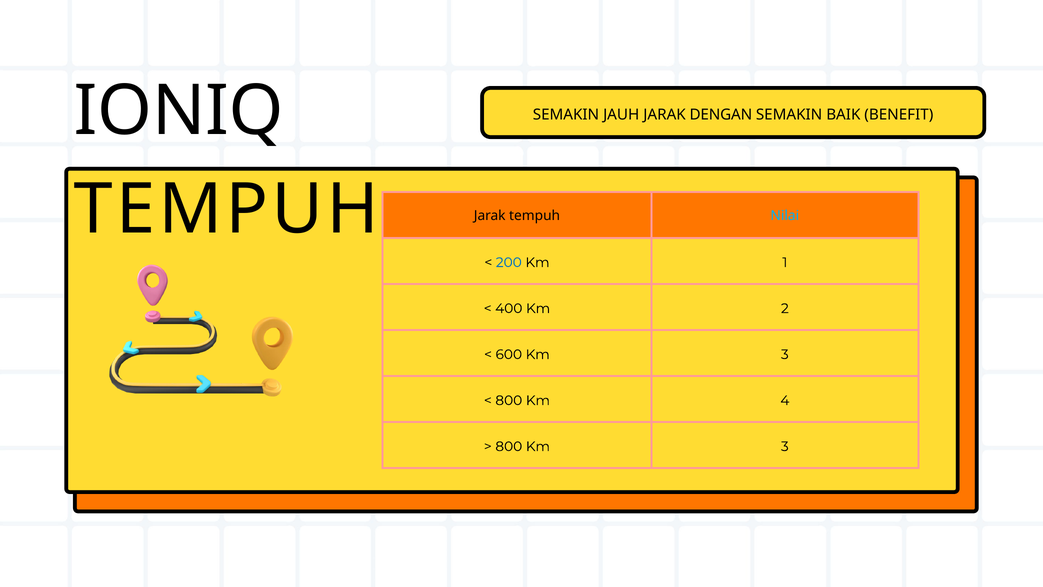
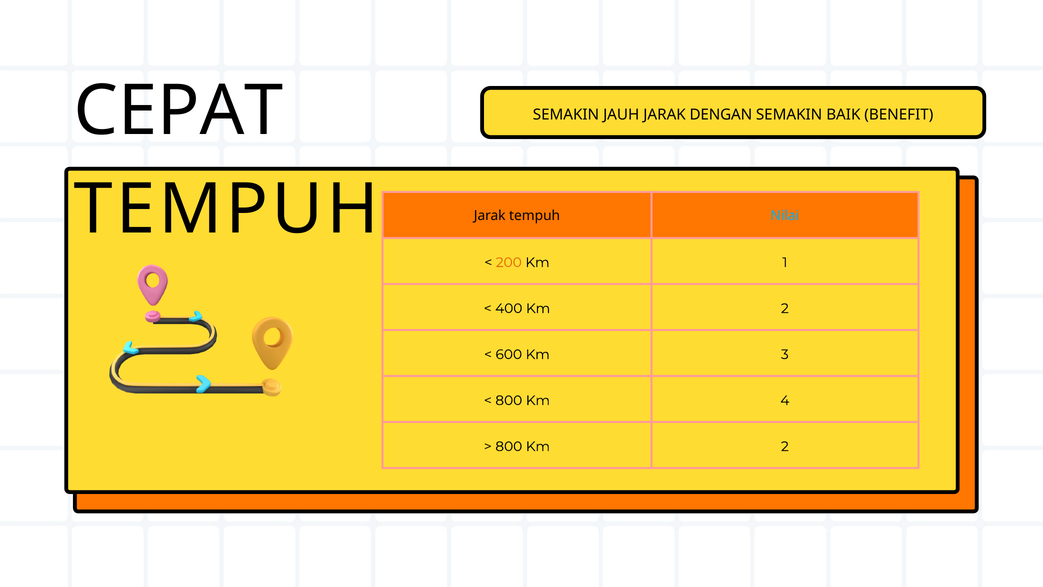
IONIQ: IONIQ -> CEPAT (179, 111)
200 colour: blue -> orange (509, 262)
800 Km 3: 3 -> 2 (785, 446)
